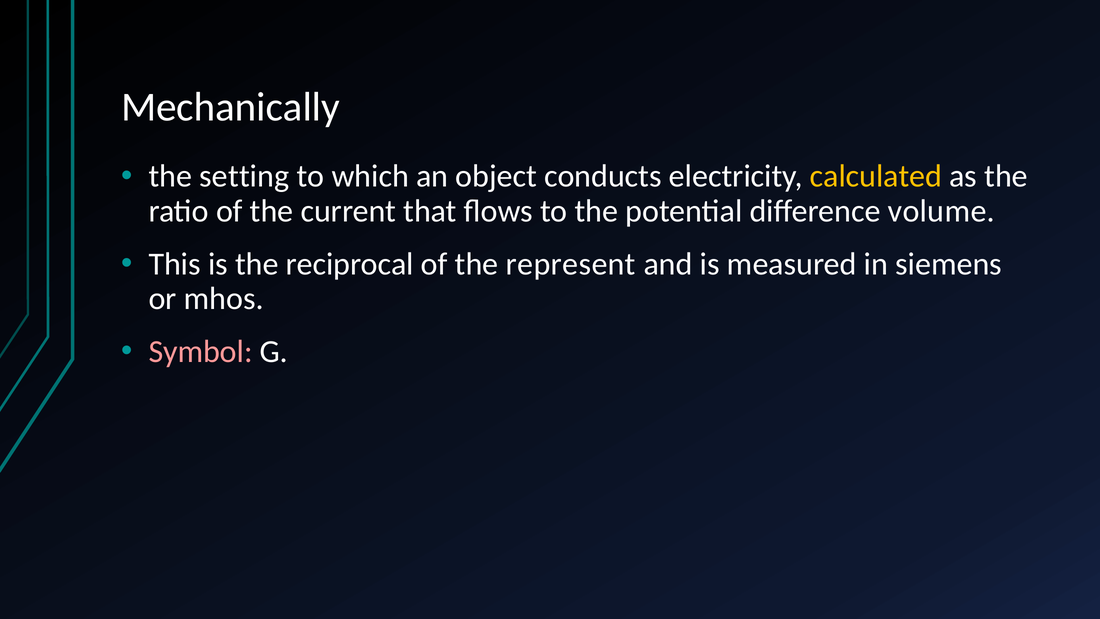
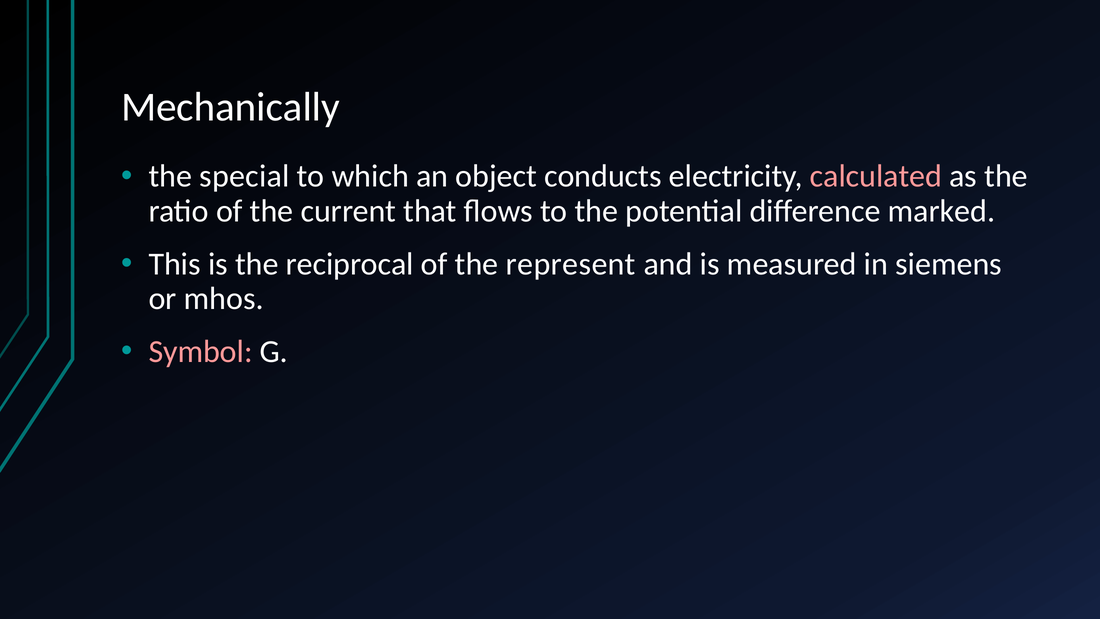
setting: setting -> special (244, 176)
calculated colour: yellow -> pink (876, 176)
volume: volume -> marked (942, 211)
